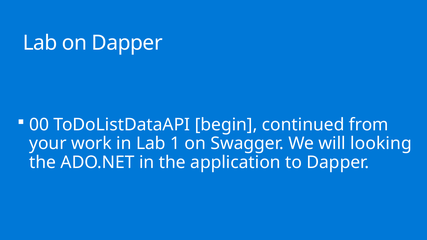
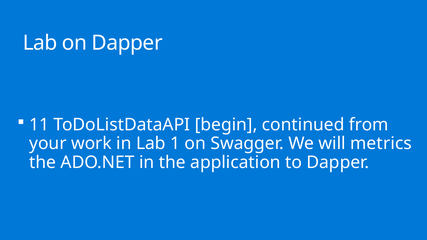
00: 00 -> 11 (39, 125)
looking: looking -> metrics (381, 144)
